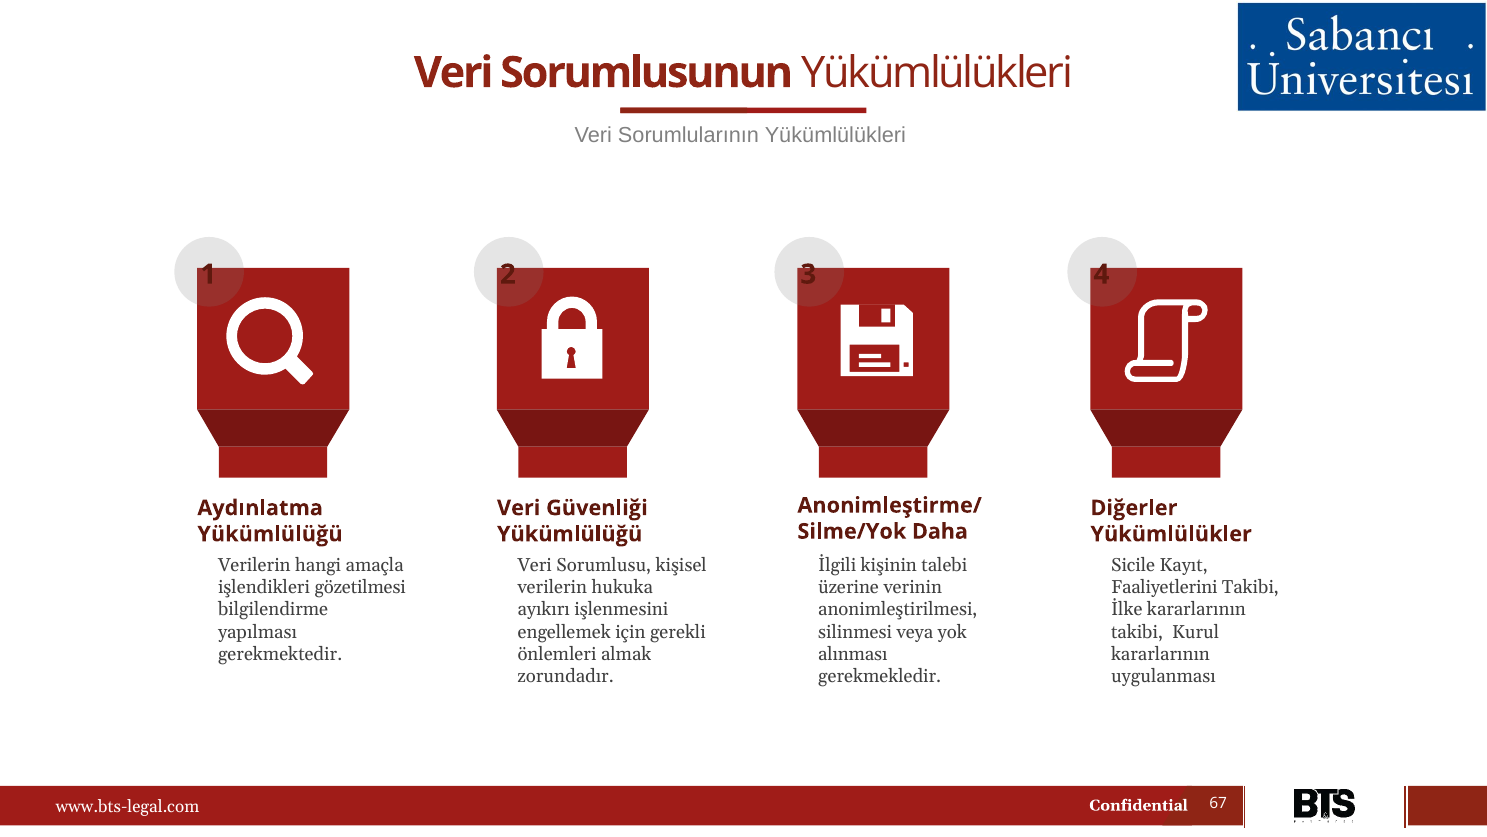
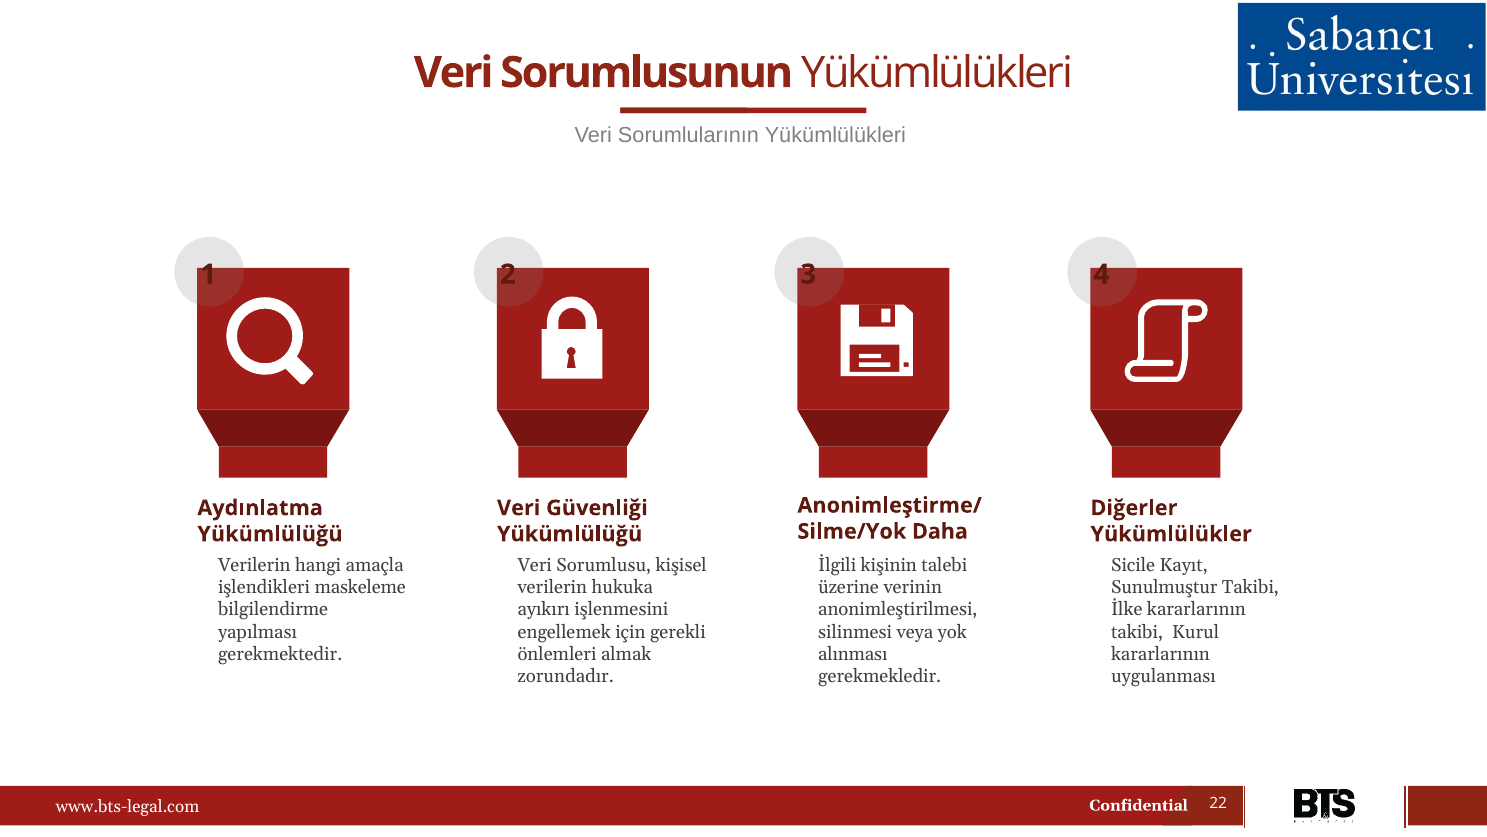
gözetilmesi: gözetilmesi -> maskeleme (360, 587)
Faaliyetlerini: Faaliyetlerini -> Sunulmuştur (1164, 587)
67: 67 -> 22 (1218, 803)
